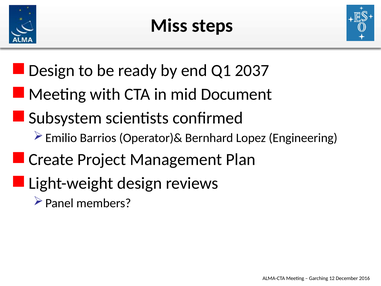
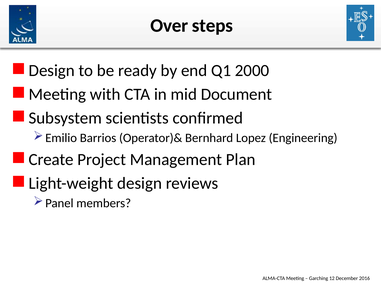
Miss: Miss -> Over (169, 25)
2037: 2037 -> 2000 (252, 70)
